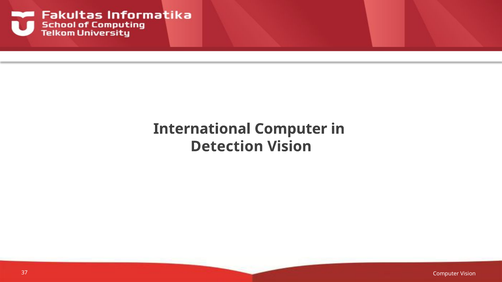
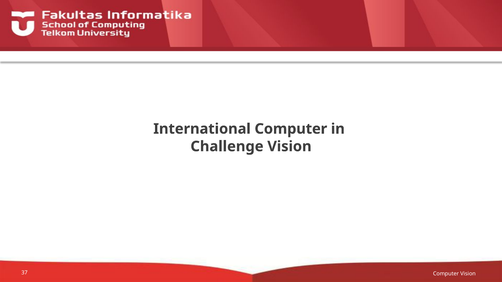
Detection: Detection -> Challenge (227, 147)
